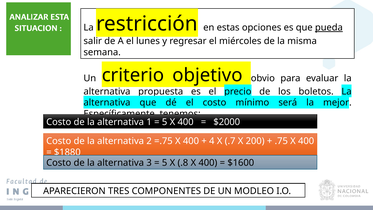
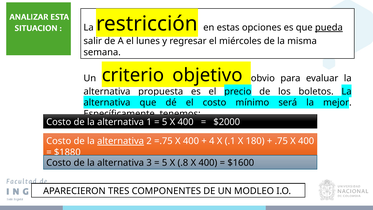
alternativa underline: none -> present (121, 141)
.7: .7 -> .1 (230, 141)
200: 200 -> 180 (255, 141)
